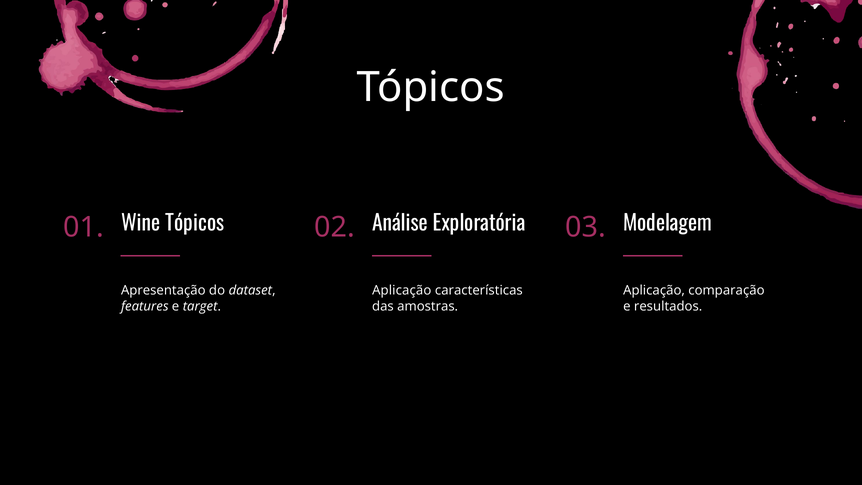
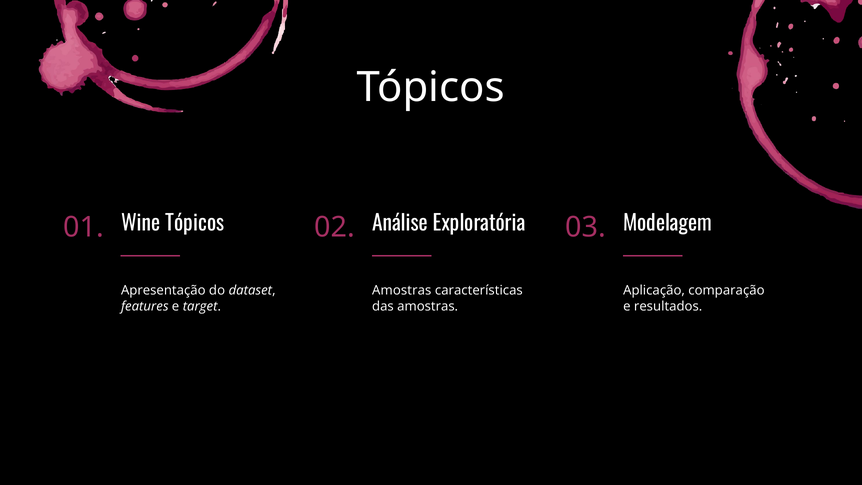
Aplicação: Aplicação -> Amostras (402, 291)
